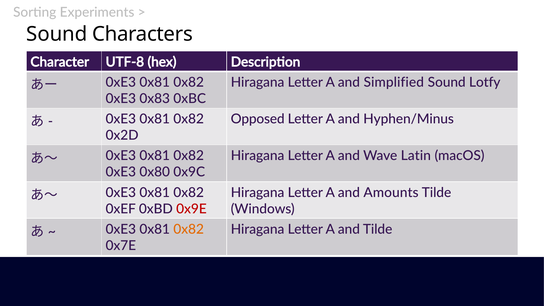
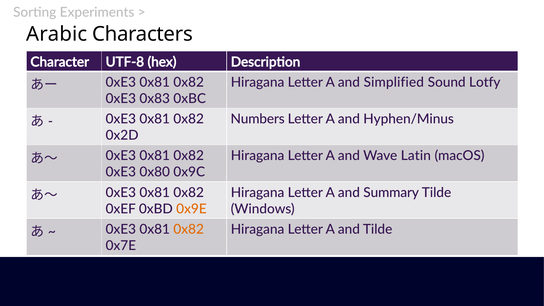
Sound: Sound -> Arabic (57, 34)
Opposed: Opposed -> Numbers (258, 119)
Amounts: Amounts -> Summary (391, 193)
0x9E colour: red -> orange (191, 209)
